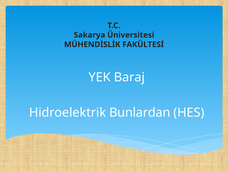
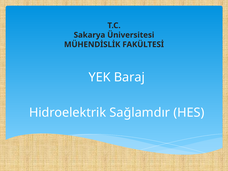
Bunlardan: Bunlardan -> Sağlamdır (140, 113)
